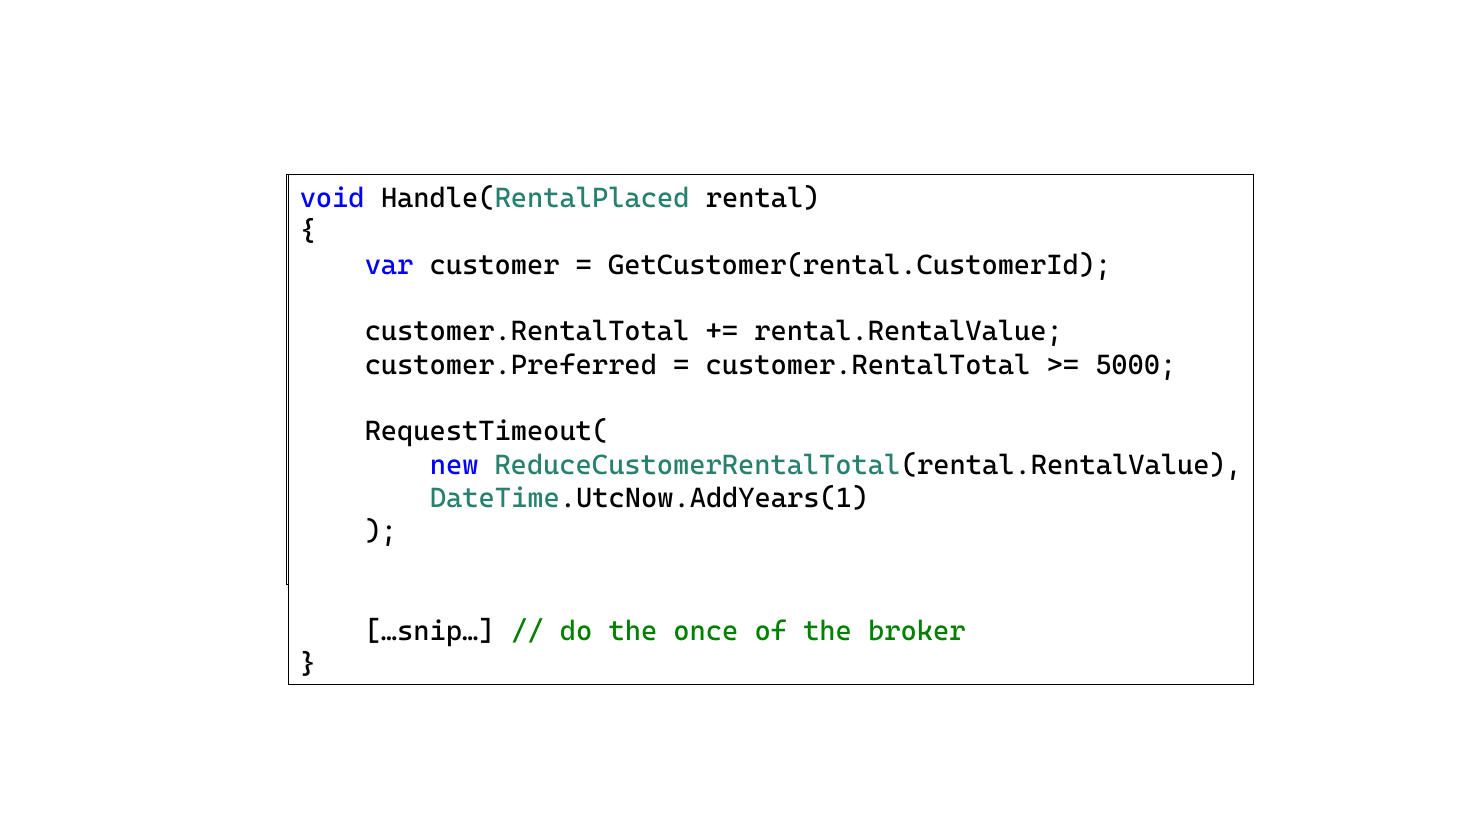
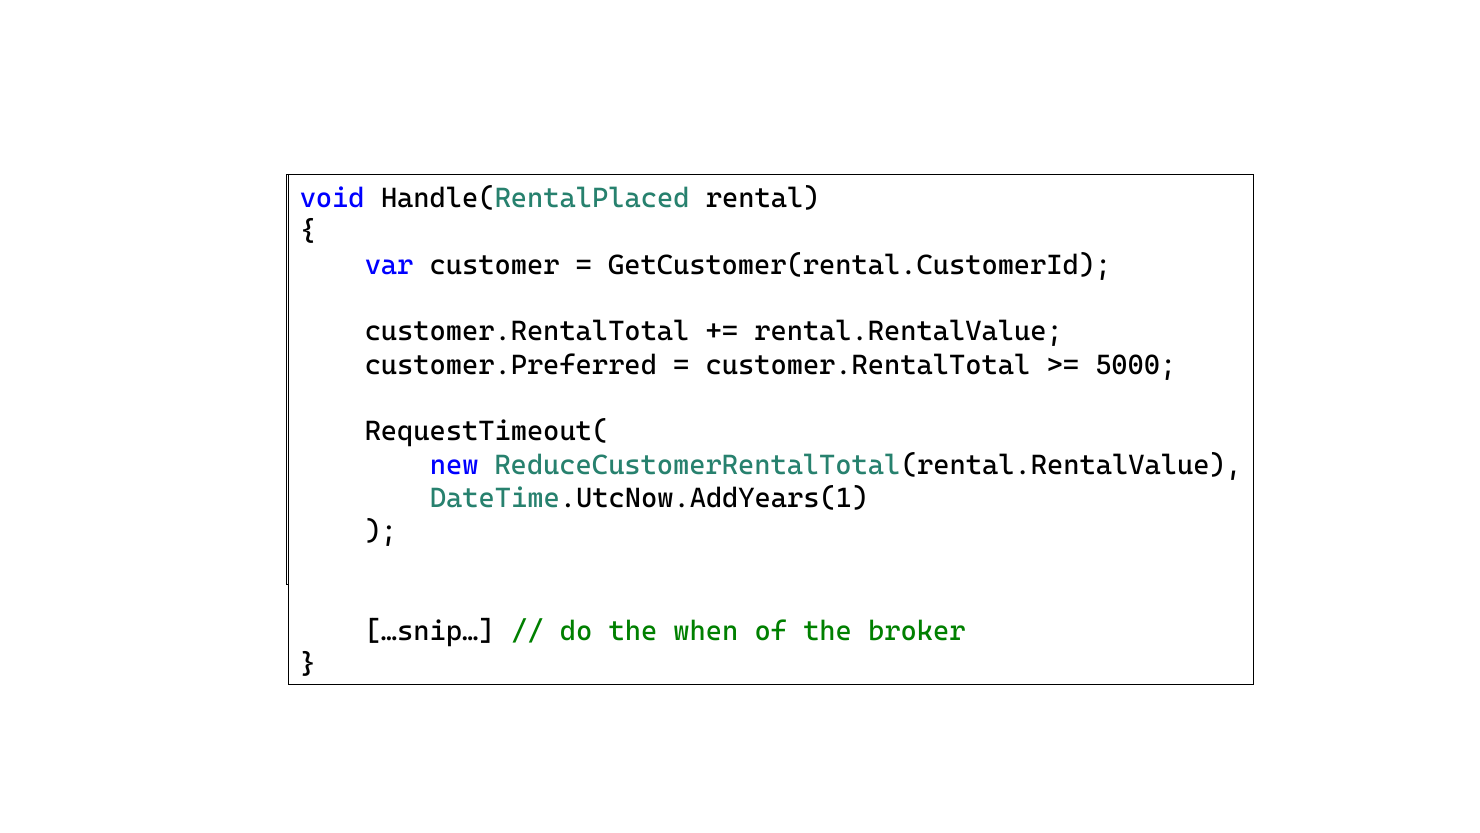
once: once -> when (706, 631)
